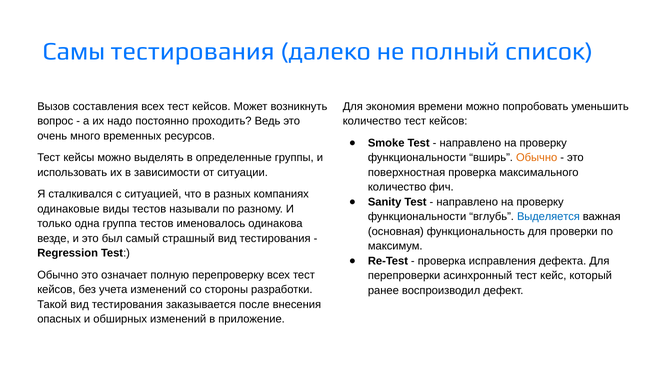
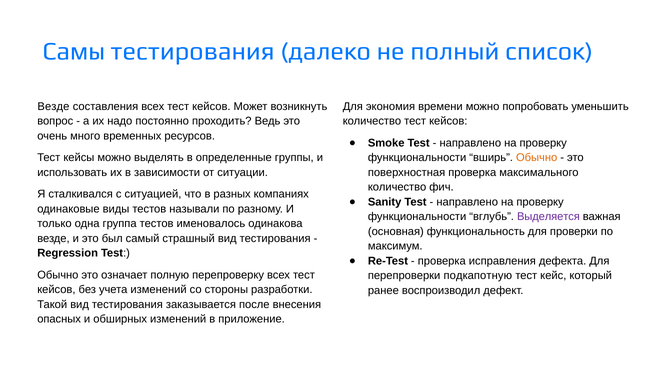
Вызов: Вызов -> Везде (53, 106)
Выделяется colour: blue -> purple (548, 216)
асинхронный: асинхронный -> подкапотную (478, 275)
